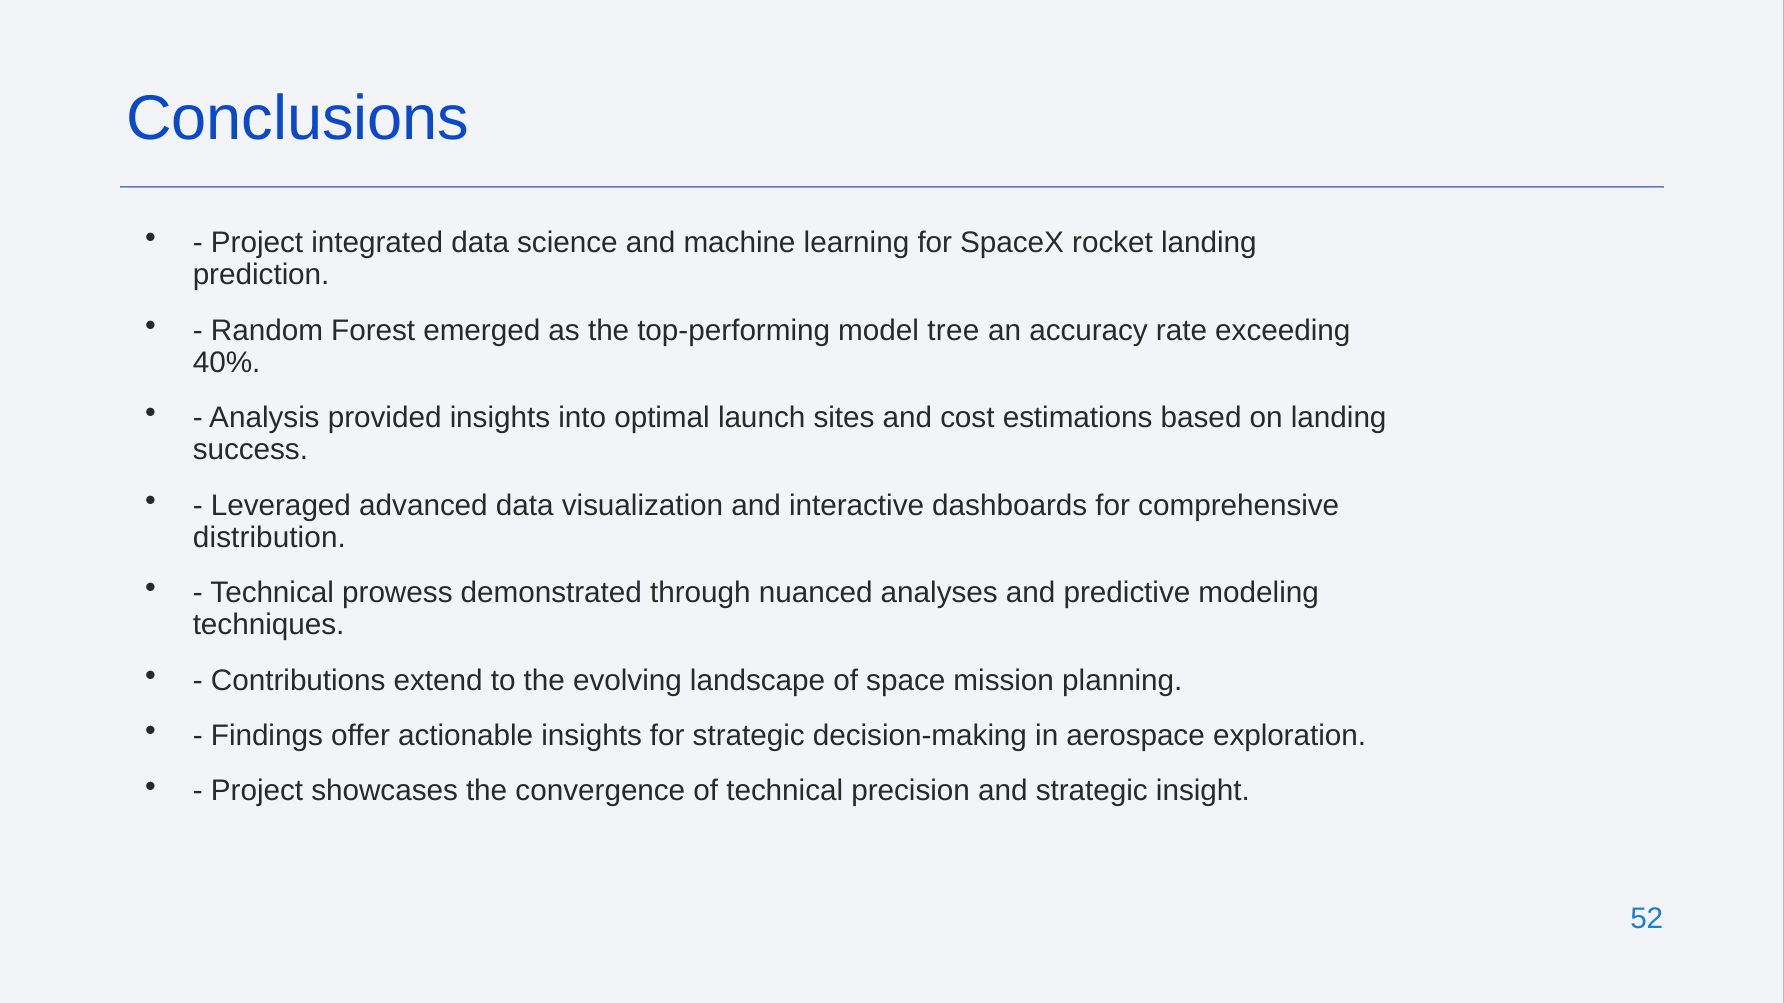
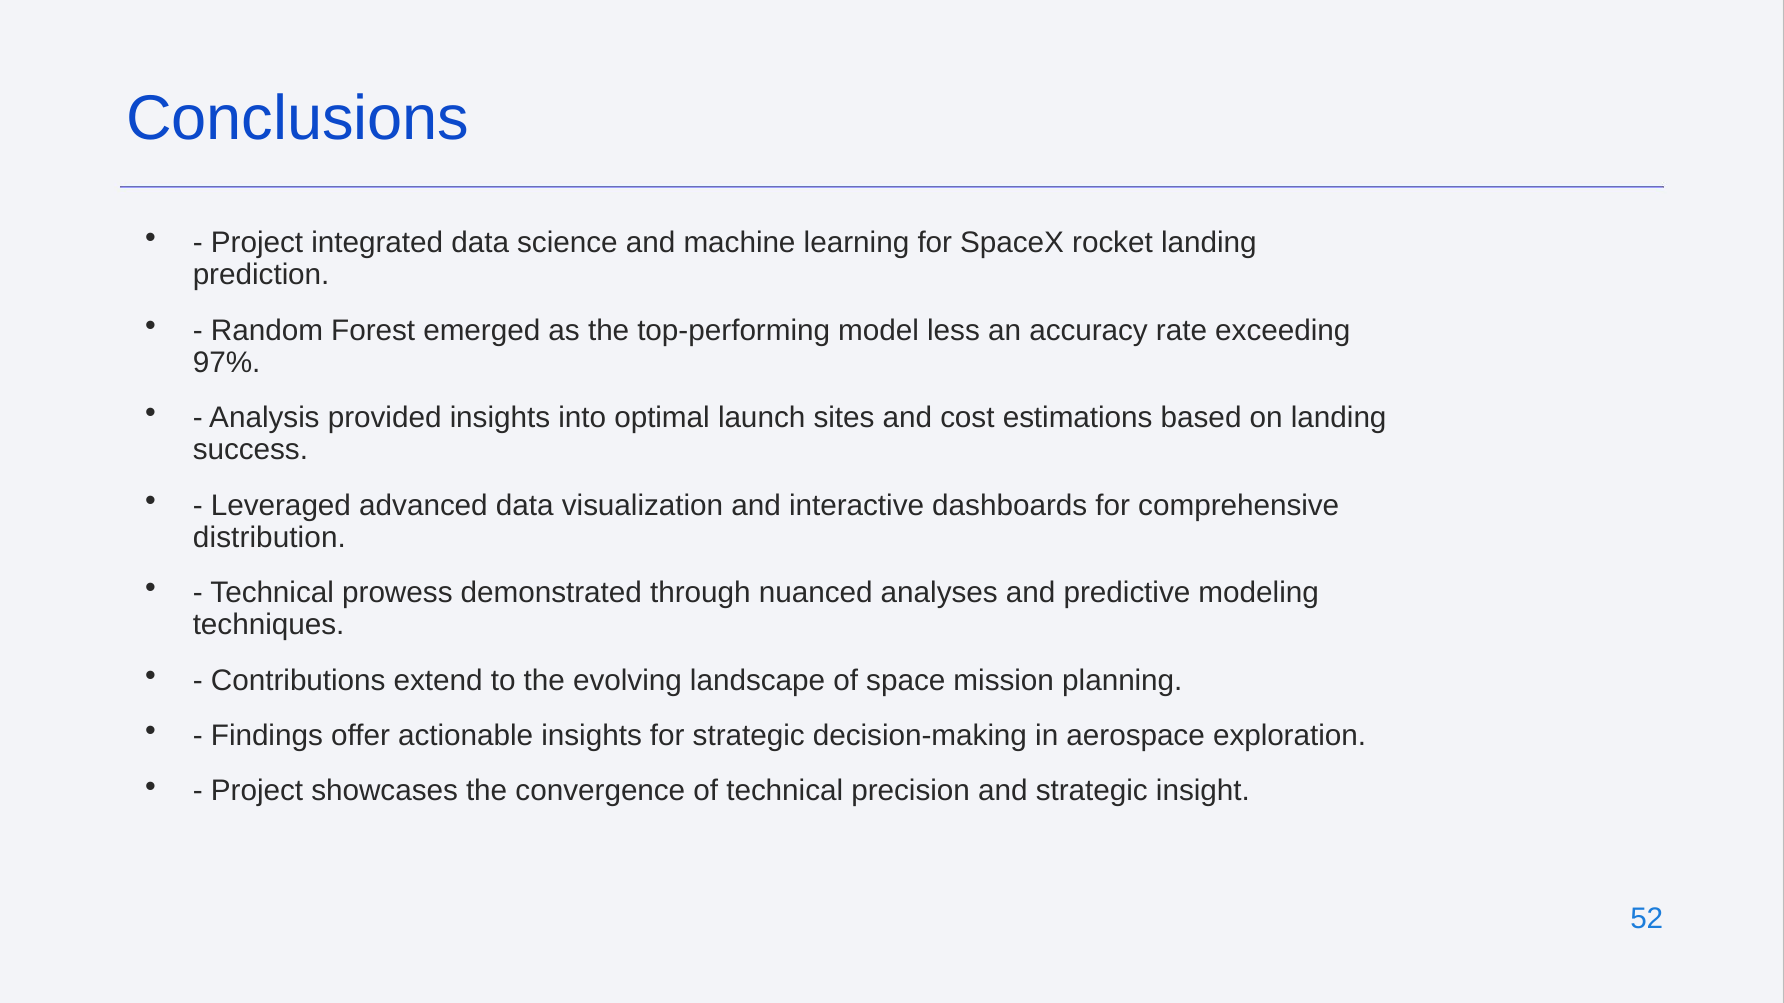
tree: tree -> less (954, 330)
40%: 40% -> 97% (227, 363)
